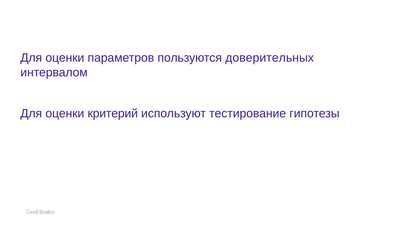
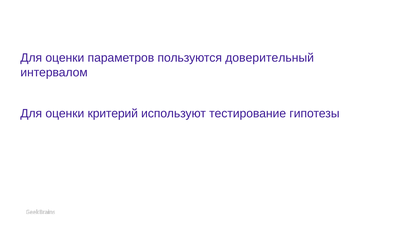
доверительных: доверительных -> доверительный (270, 58)
